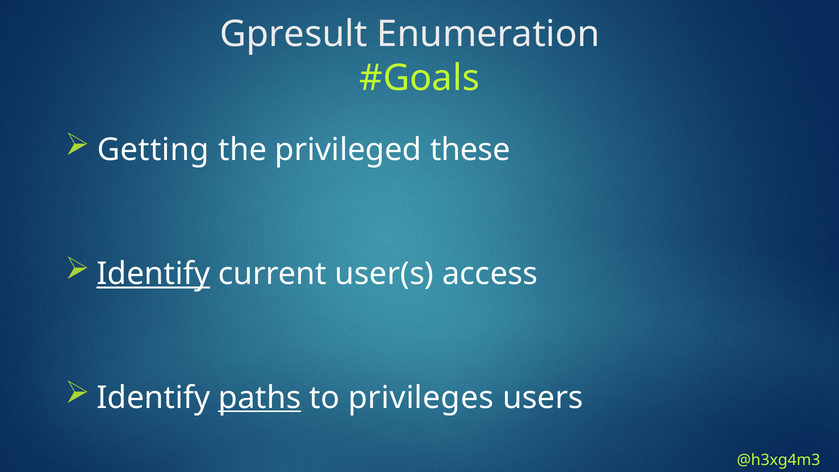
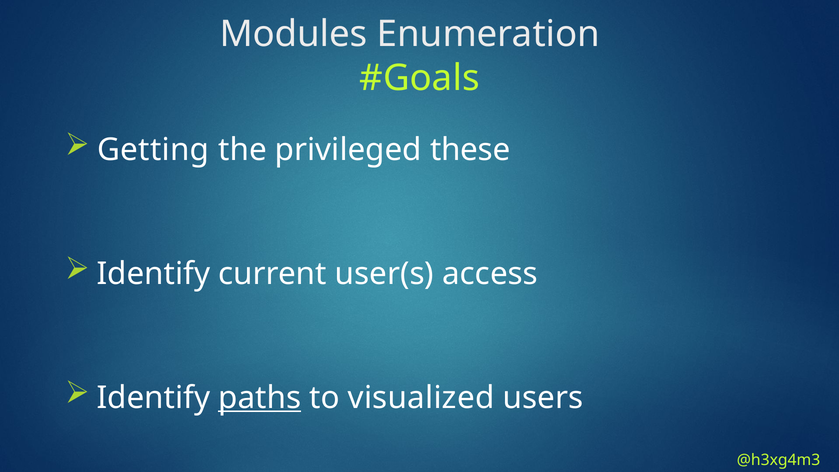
Gpresult: Gpresult -> Modules (293, 34)
Identify underline: present -> none (153, 274)
privileges: privileges -> visualized (421, 398)
